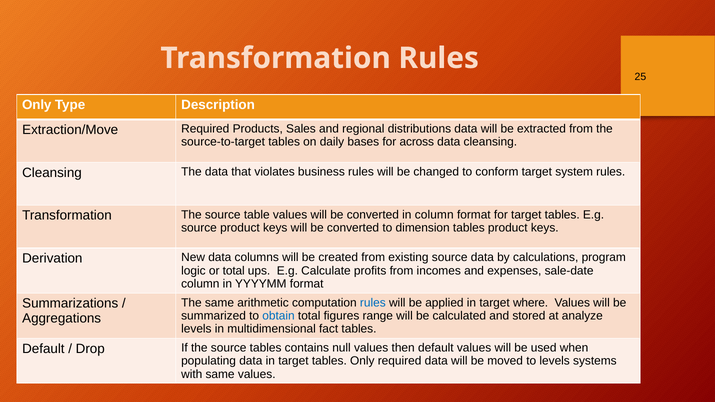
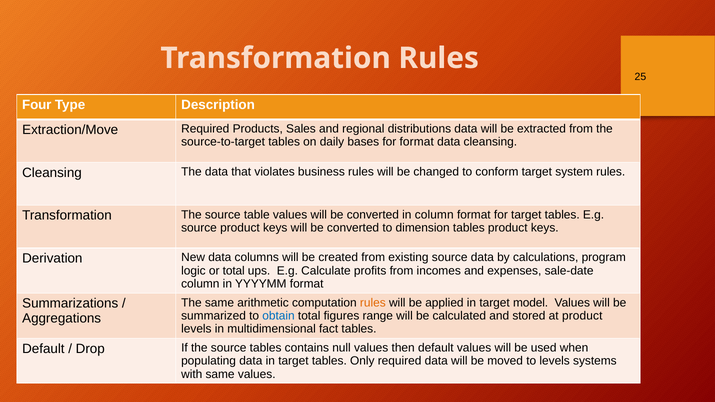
Only: Only -> Four (37, 105)
for across: across -> format (417, 142)
rules colour: blue -> orange (373, 303)
where: where -> model (531, 303)
at analyze: analyze -> product (582, 316)
